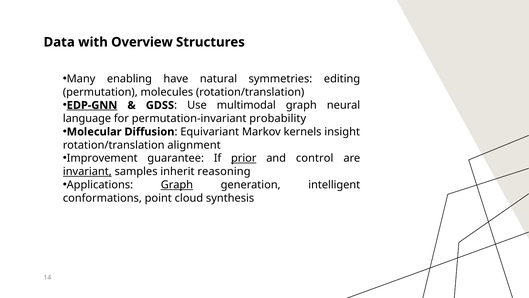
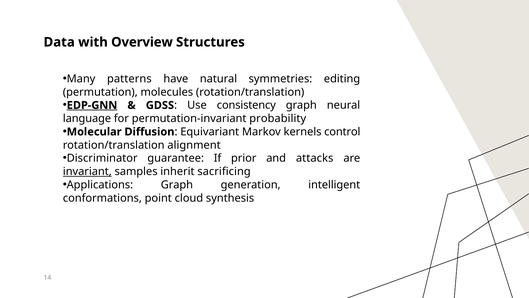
enabling: enabling -> patterns (129, 79)
multimodal: multimodal -> consistency (246, 105)
insight: insight -> control (342, 132)
Improvement: Improvement -> Discriminator (102, 158)
prior underline: present -> none (244, 158)
control: control -> attacks (315, 158)
reasoning: reasoning -> sacrificing (224, 171)
Graph underline: present -> none (177, 185)
